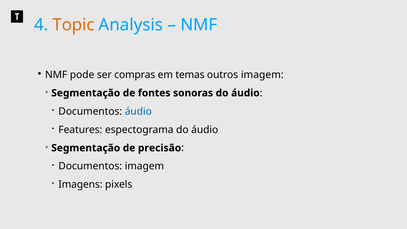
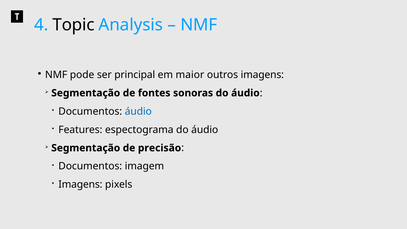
Topic colour: orange -> black (74, 25)
compras: compras -> principal (135, 75)
temas: temas -> maior (190, 75)
outros imagem: imagem -> imagens (262, 75)
